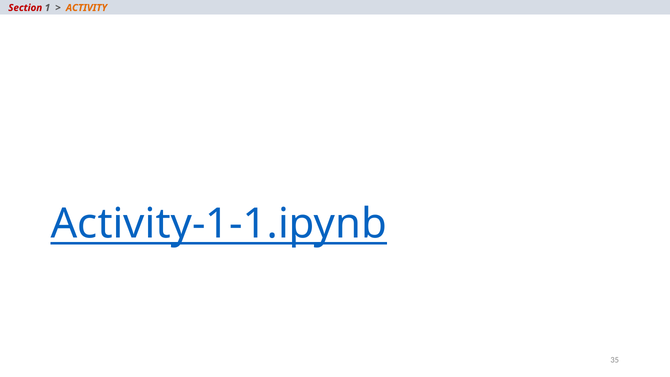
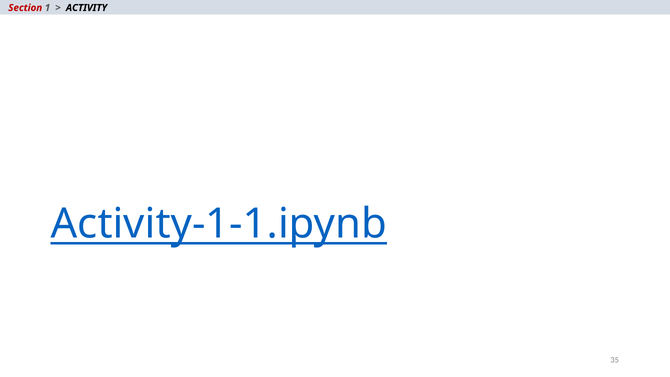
ACTIVITY colour: orange -> black (87, 8)
